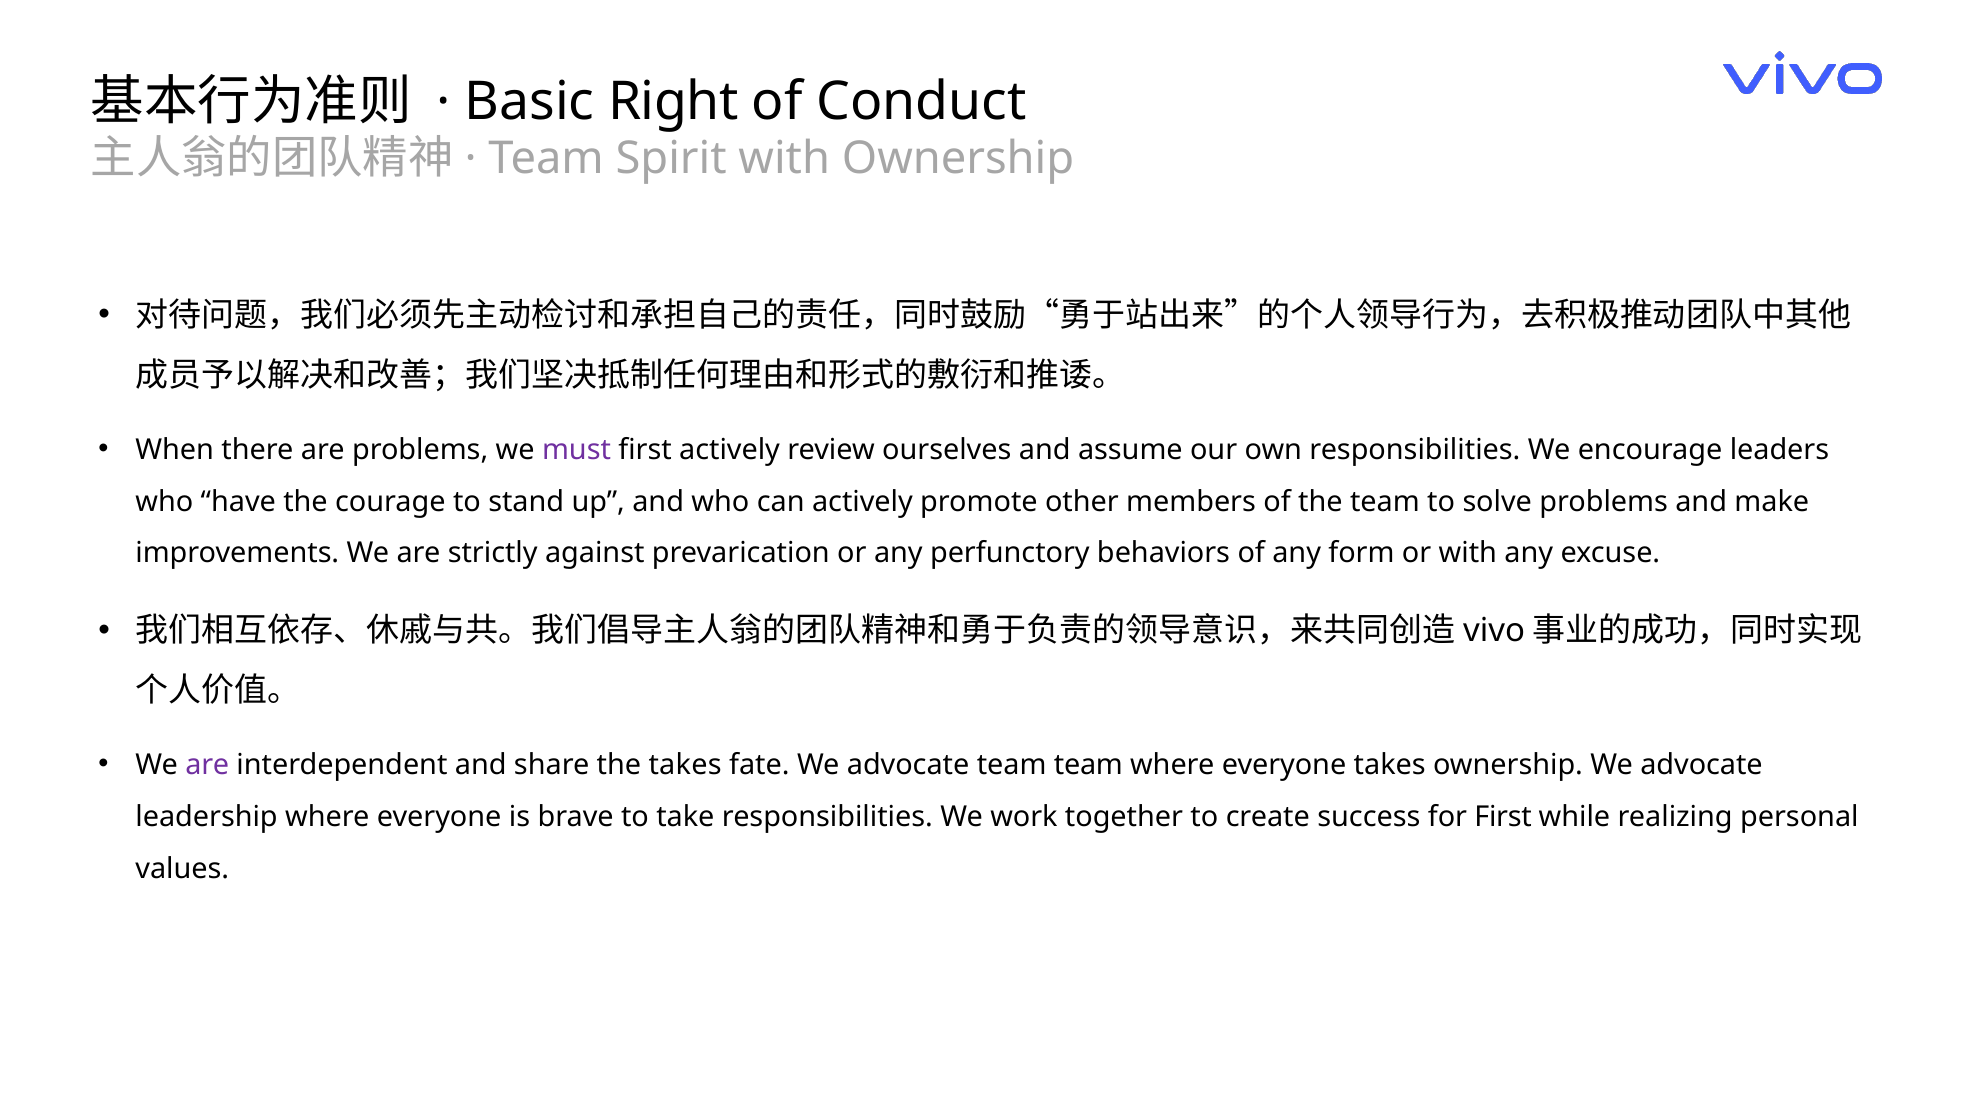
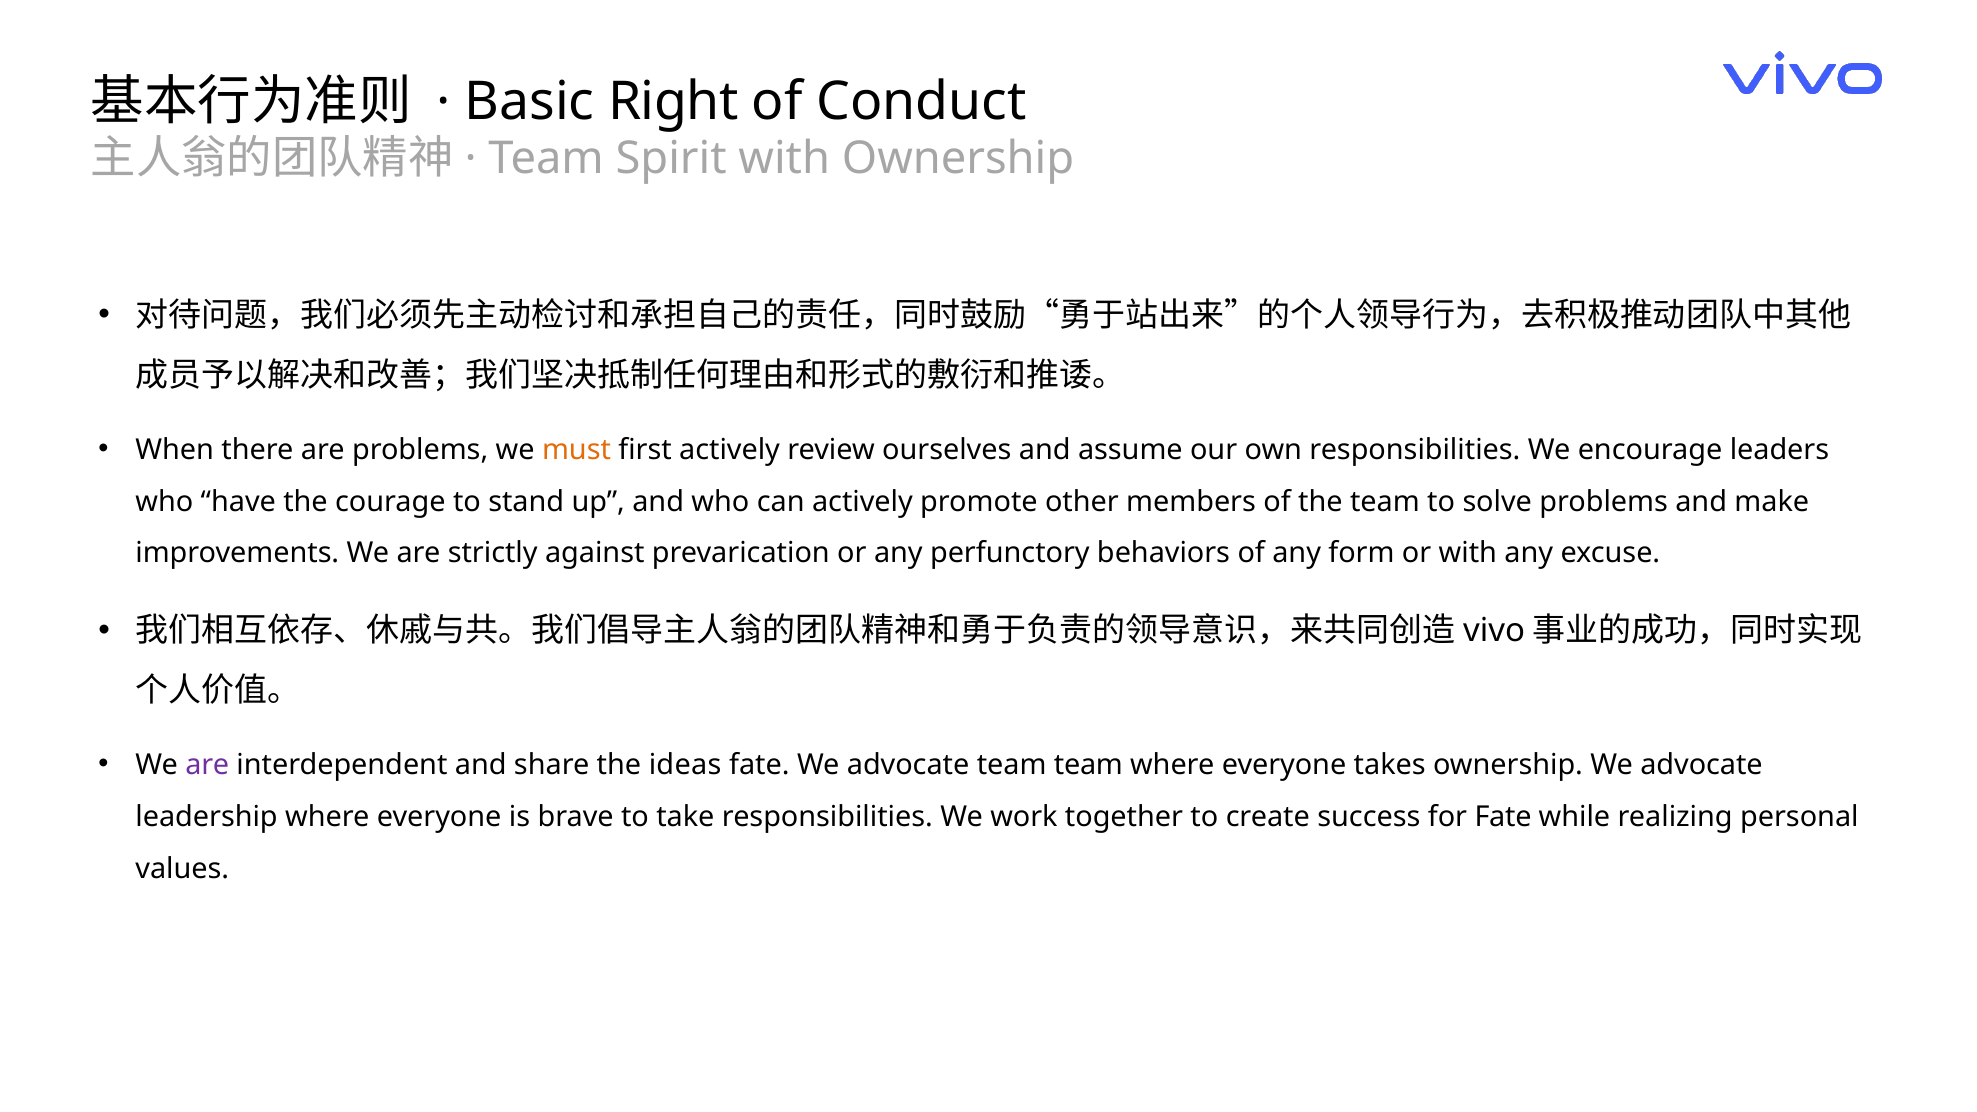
must colour: purple -> orange (577, 450)
the takes: takes -> ideas (685, 765)
for First: First -> Fate (1503, 817)
